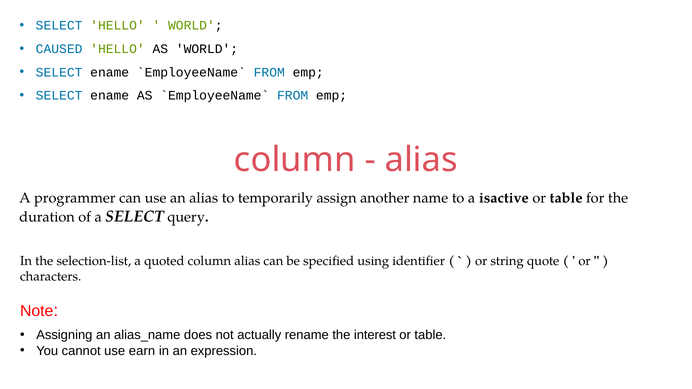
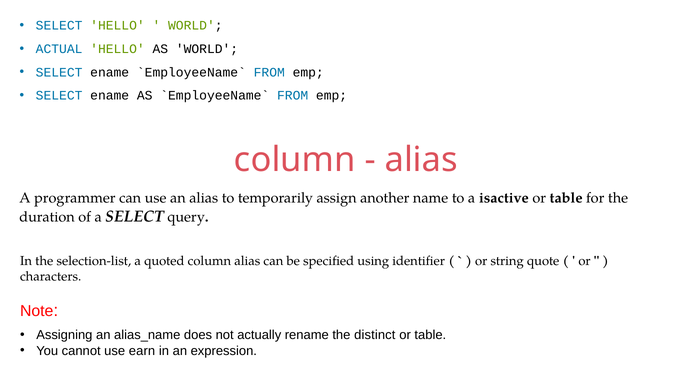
CAUSED: CAUSED -> ACTUAL (59, 49)
interest: interest -> distinct (375, 335)
